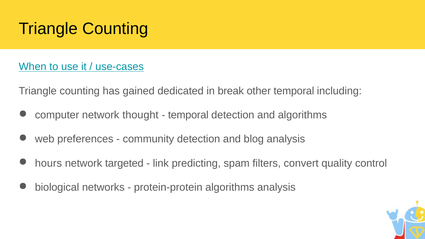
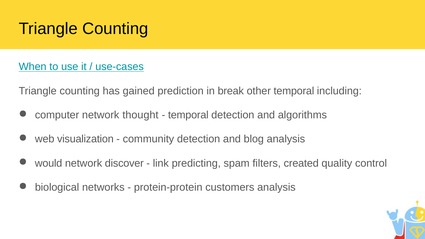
dedicated: dedicated -> prediction (181, 91)
preferences: preferences -> visualization (85, 139)
hours: hours -> would (49, 163)
targeted: targeted -> discover (124, 163)
convert: convert -> created (301, 163)
protein-protein algorithms: algorithms -> customers (230, 187)
